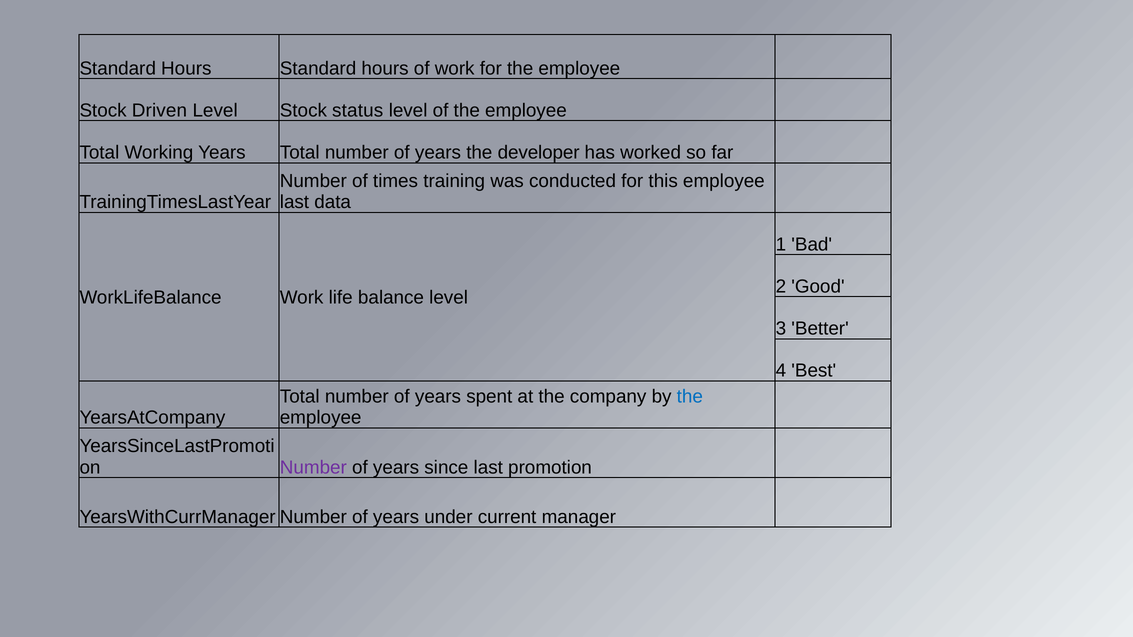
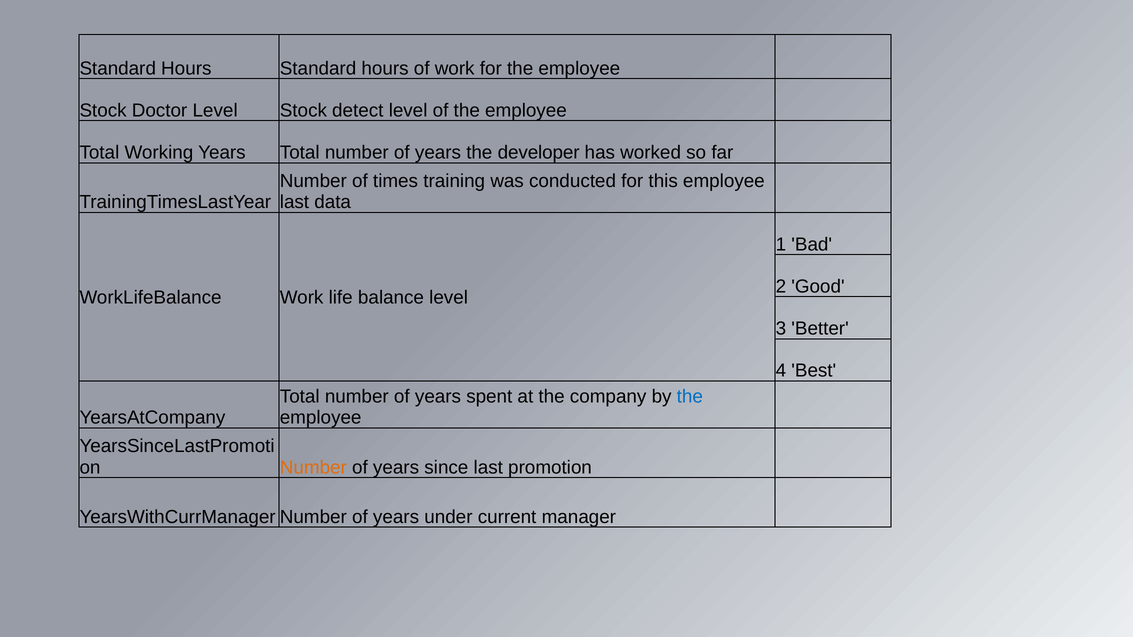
Driven: Driven -> Doctor (160, 111)
status: status -> detect (358, 111)
Number colour: purple -> orange (313, 468)
